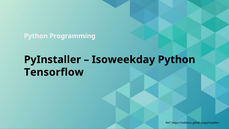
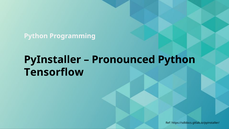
Isoweekday: Isoweekday -> Pronounced (123, 60)
